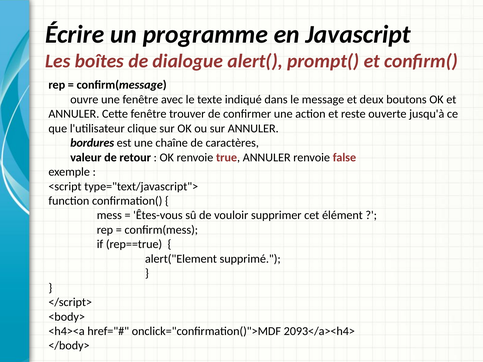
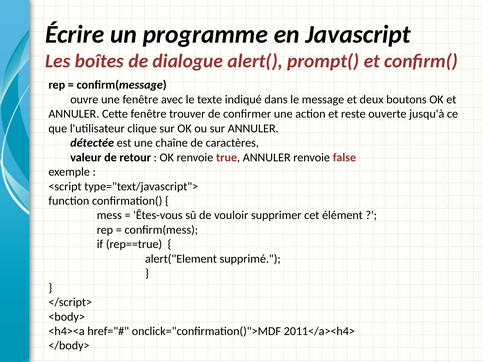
bordures: bordures -> détectée (92, 143)
2093</a><h4>: 2093</a><h4> -> 2011</a><h4> (319, 331)
